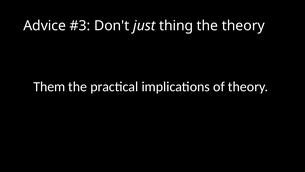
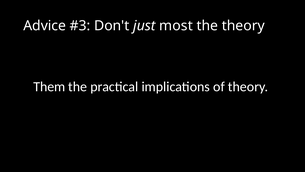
thing: thing -> most (176, 26)
